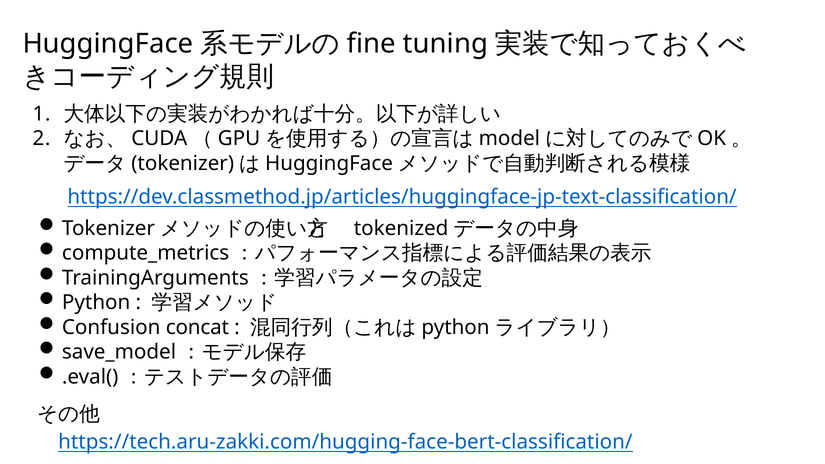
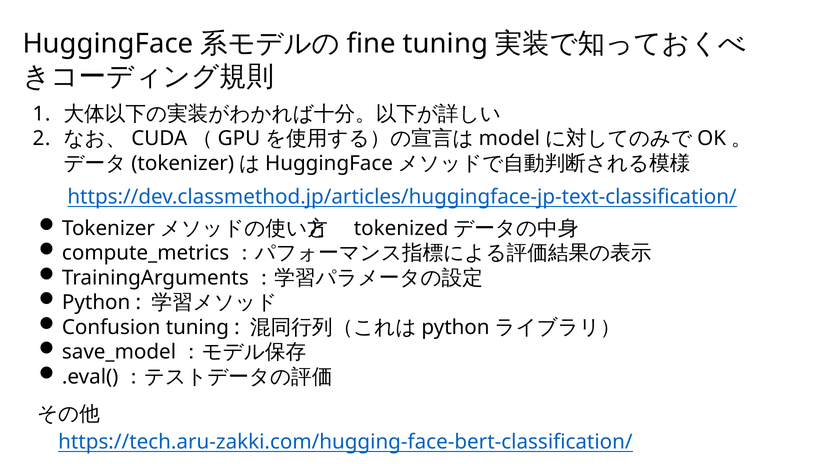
Confusion concat: concat -> tuning (197, 327)
